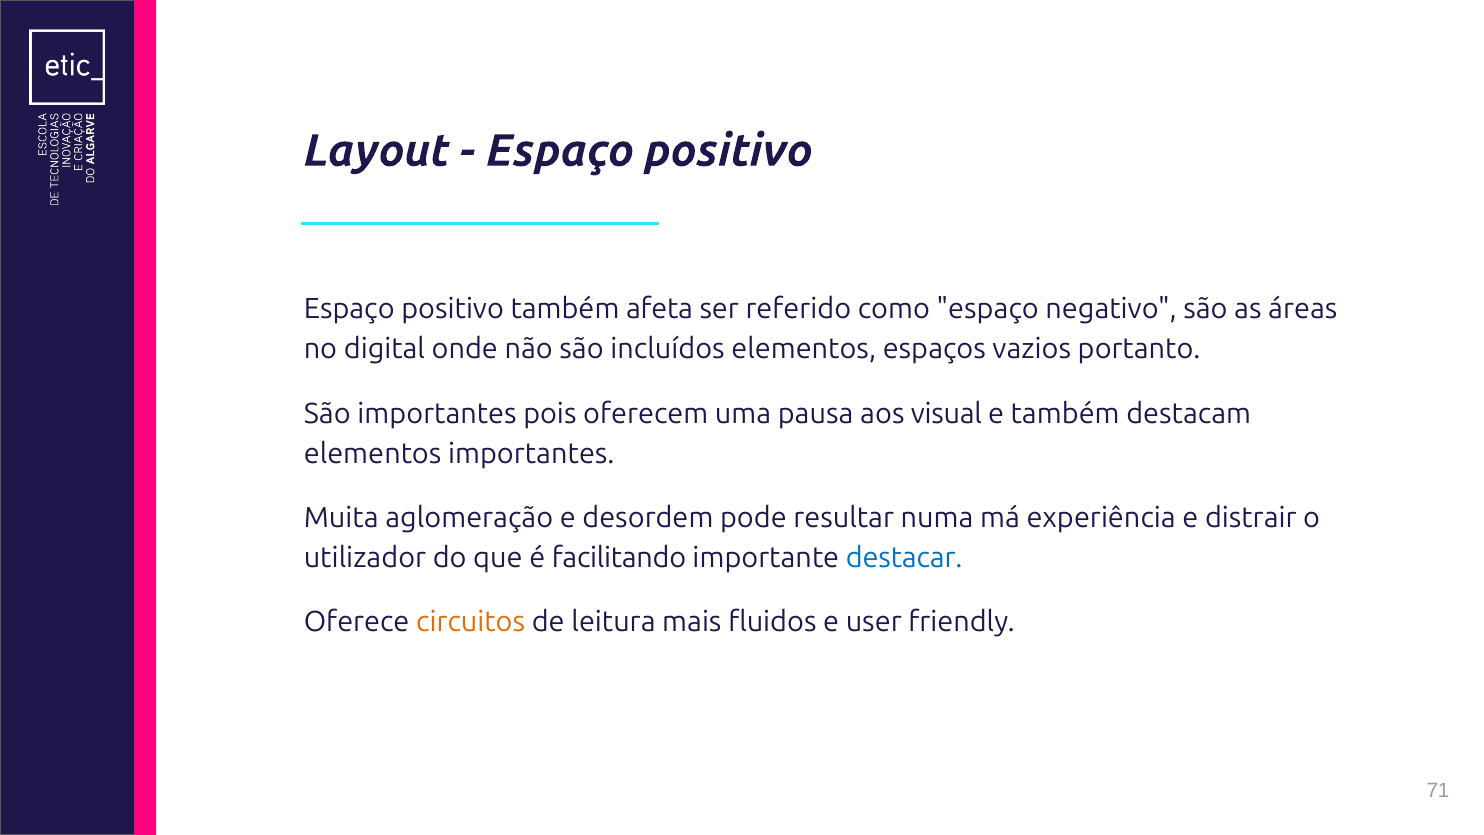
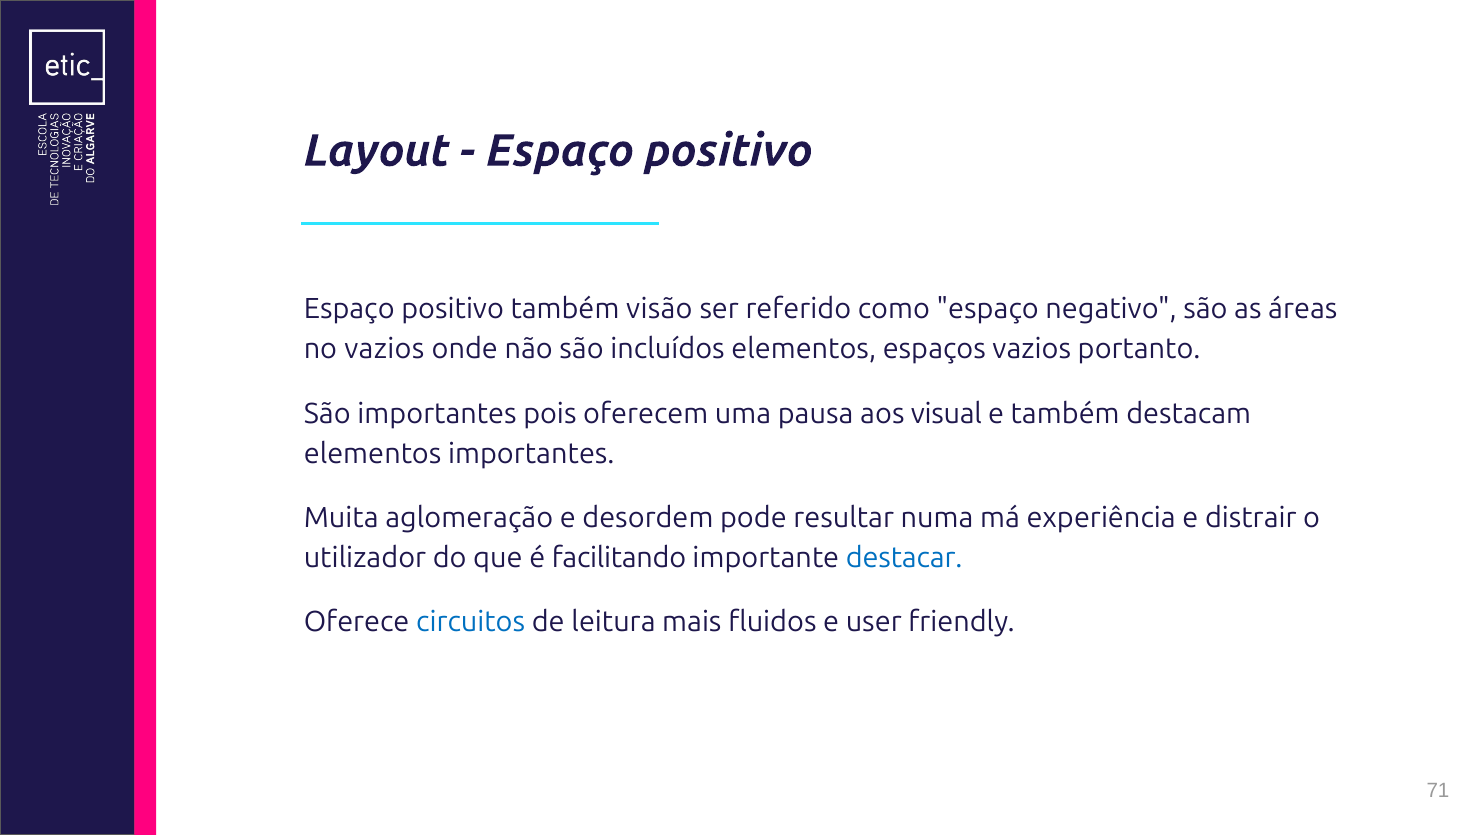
afeta: afeta -> visão (659, 309)
no digital: digital -> vazios (384, 349)
circuitos colour: orange -> blue (471, 622)
